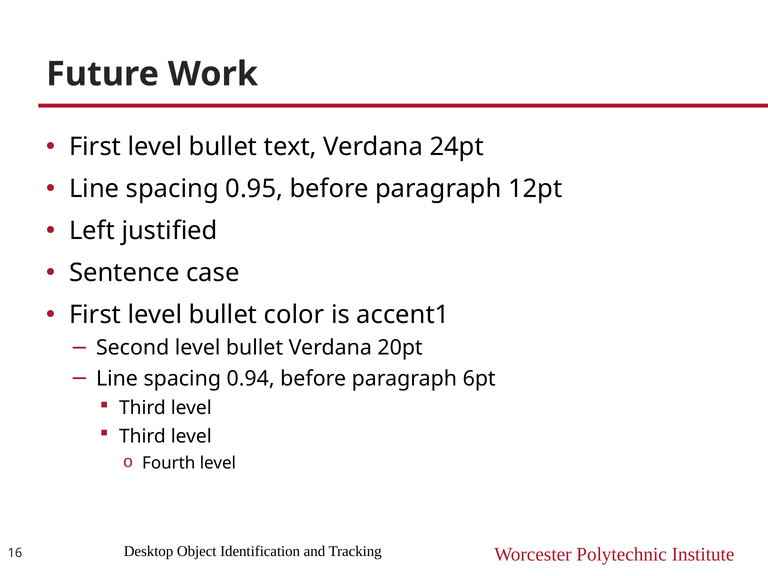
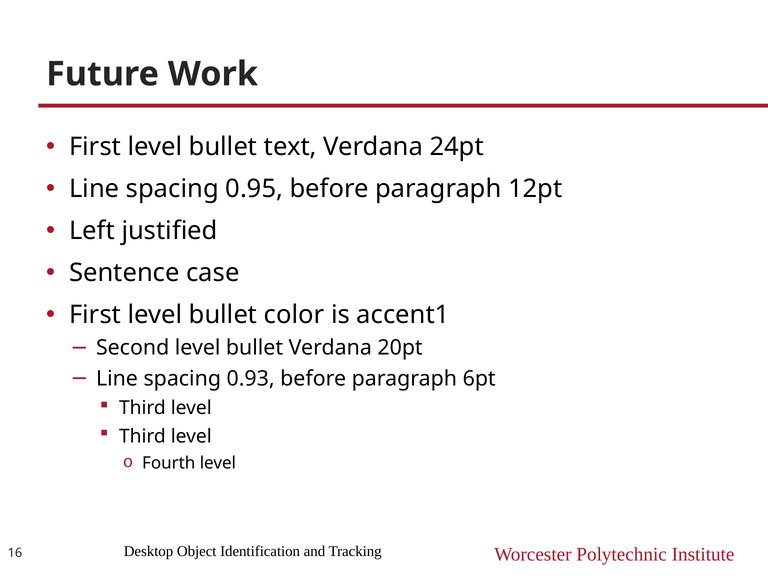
0.94: 0.94 -> 0.93 (251, 378)
